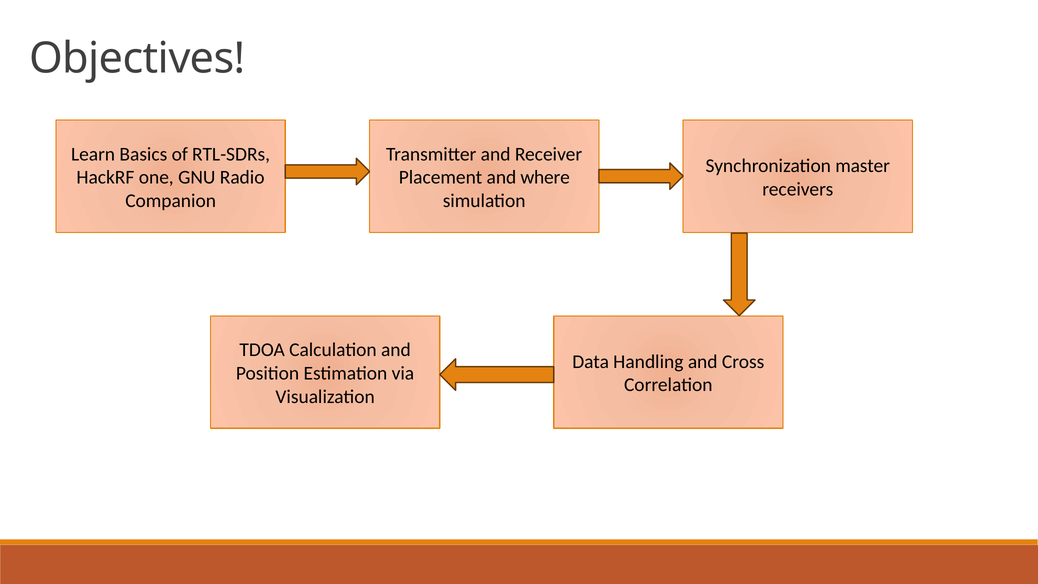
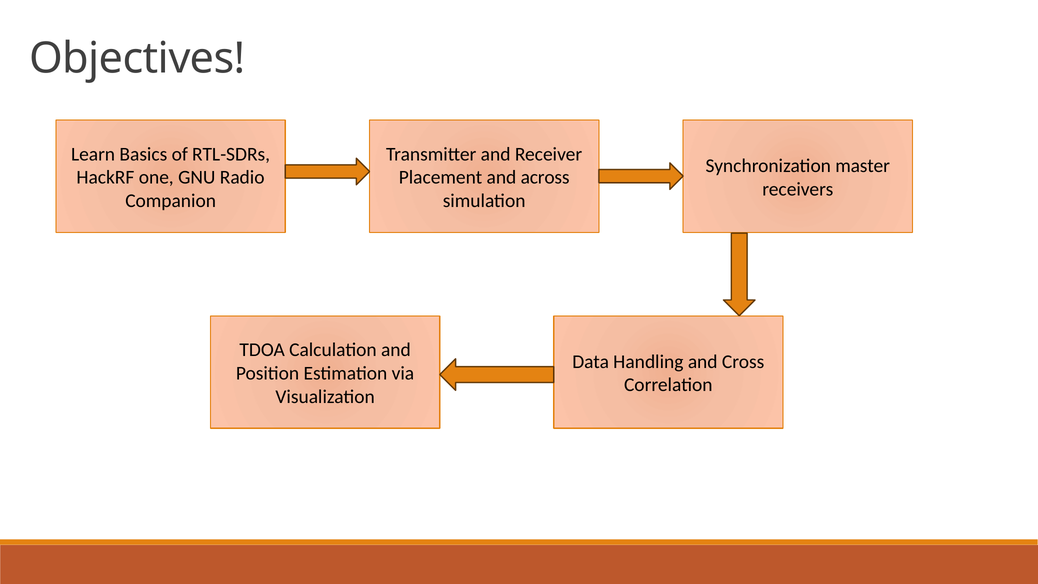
where: where -> across (545, 177)
